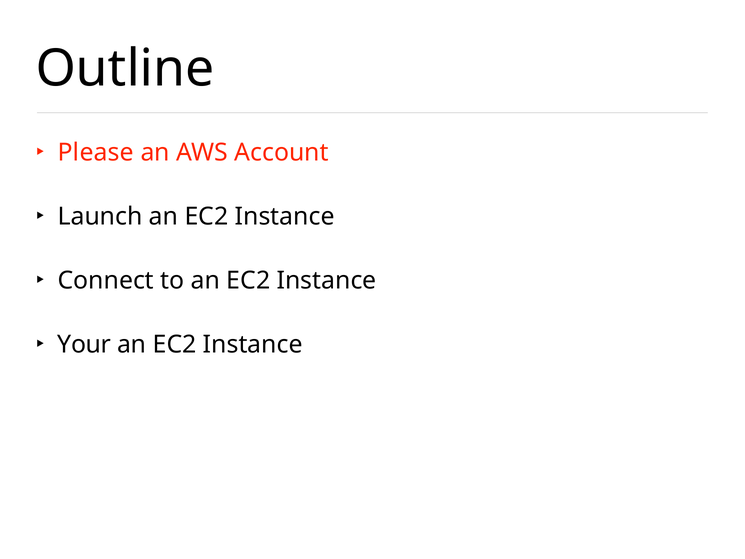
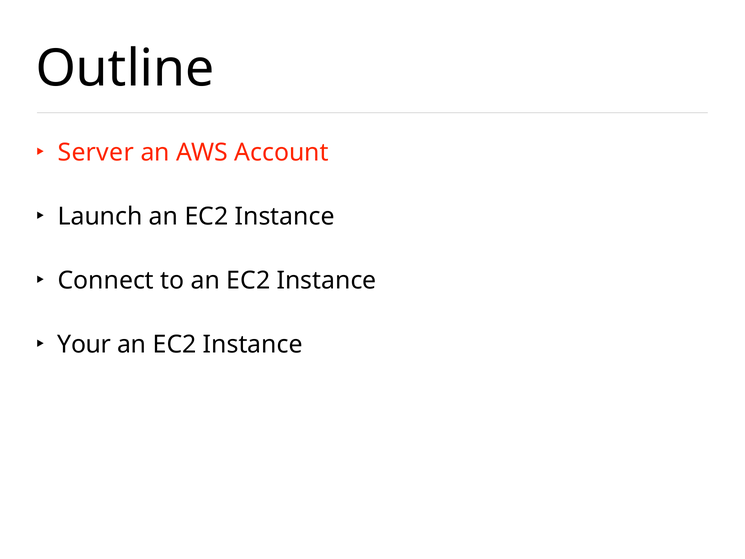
Please: Please -> Server (96, 153)
